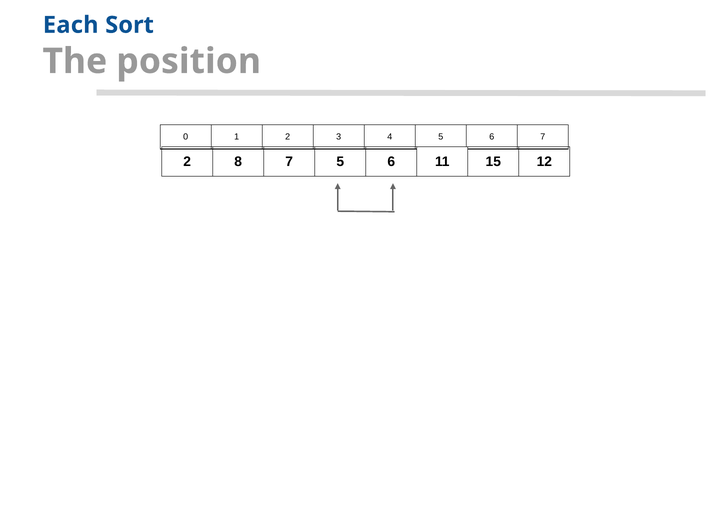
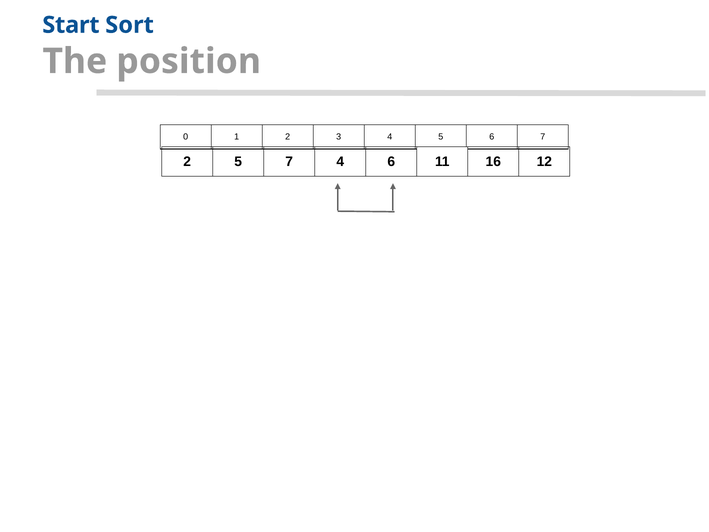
Each: Each -> Start (71, 25)
2 8: 8 -> 5 (238, 162)
7 5: 5 -> 4 (340, 162)
15: 15 -> 16 (493, 162)
